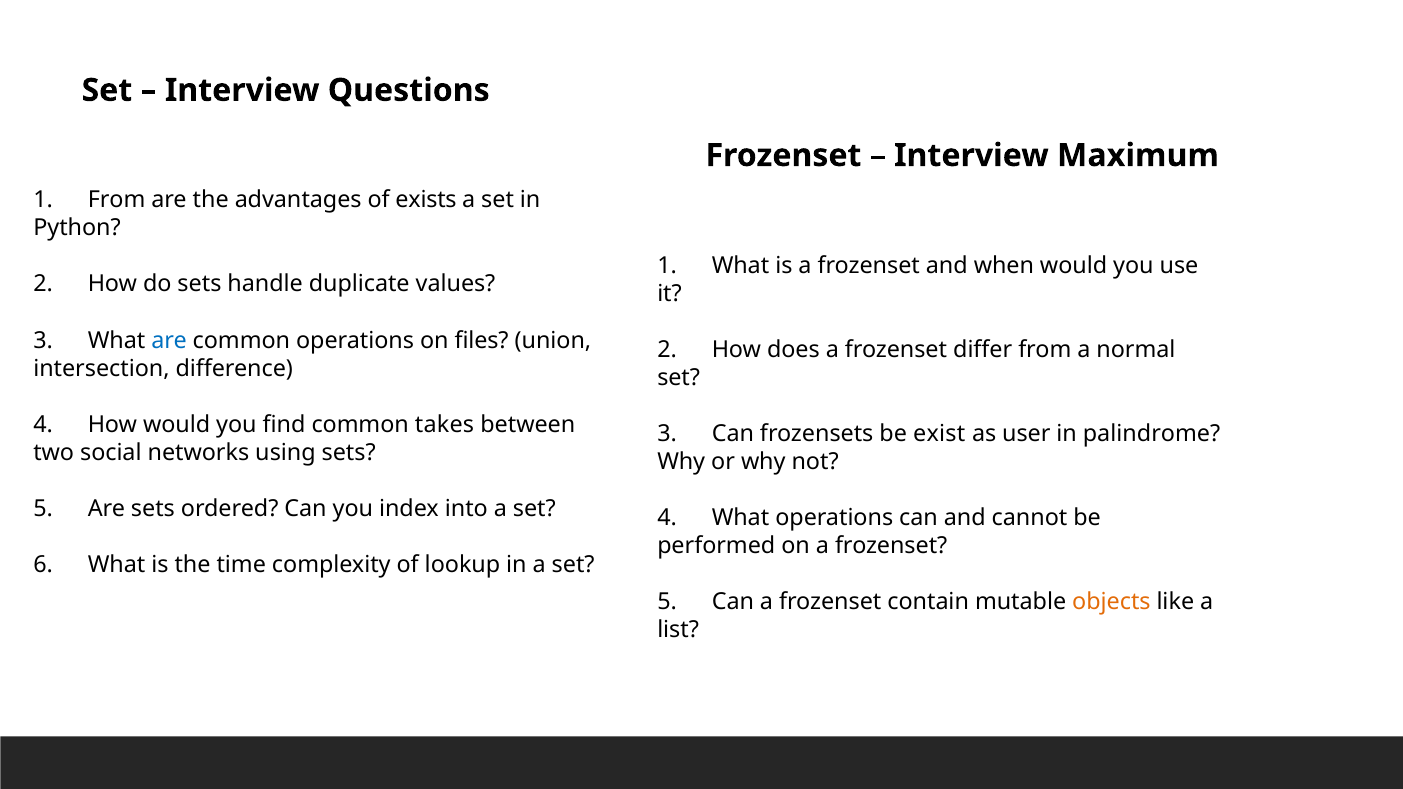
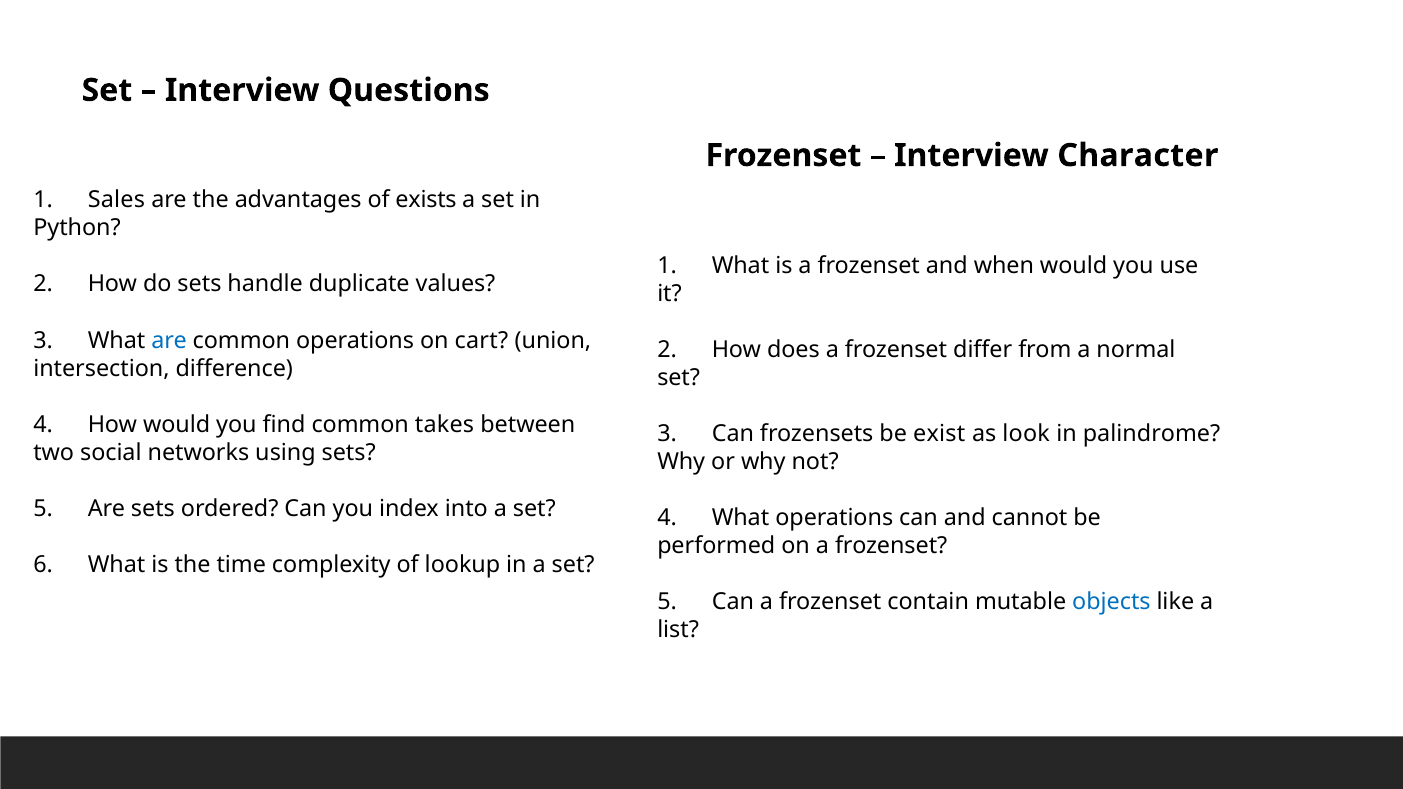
Maximum: Maximum -> Character (1138, 156)
From: From -> Sales (116, 200)
files: files -> cart (481, 340)
user: user -> look (1026, 434)
objects colour: orange -> blue (1111, 602)
